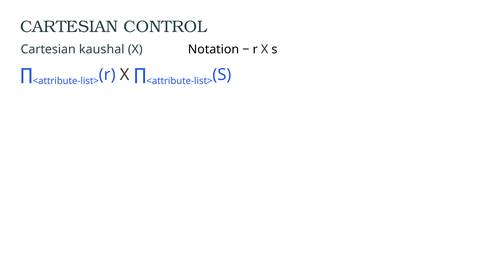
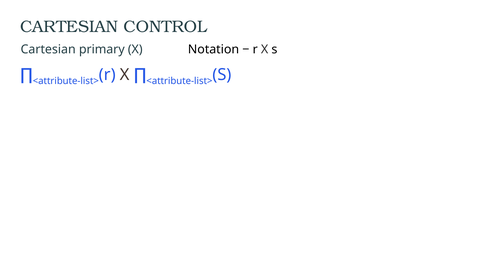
kaushal: kaushal -> primary (102, 49)
